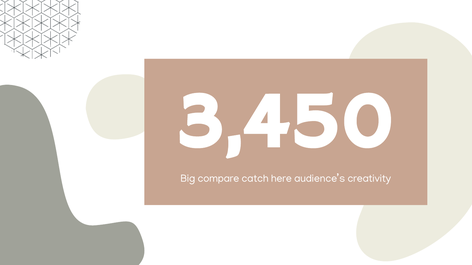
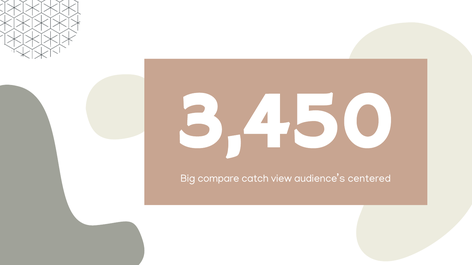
here: here -> view (281, 179)
creativity: creativity -> centered (369, 179)
